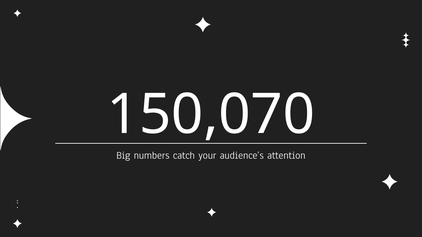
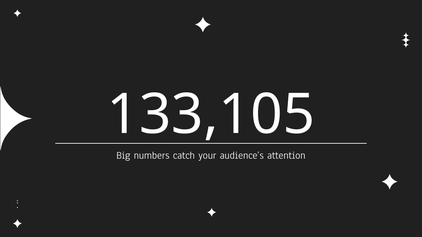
150,070: 150,070 -> 133,105 (211, 115)
